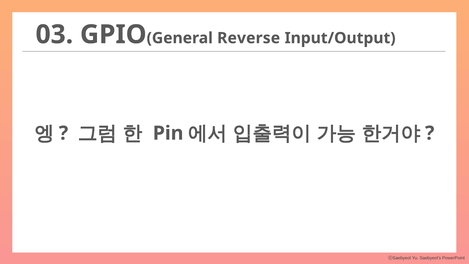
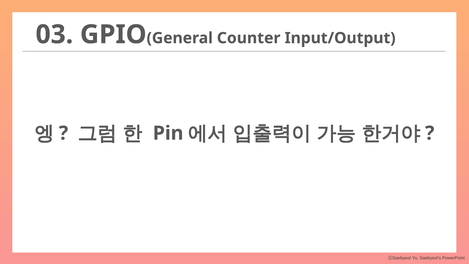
Reverse: Reverse -> Counter (249, 38)
